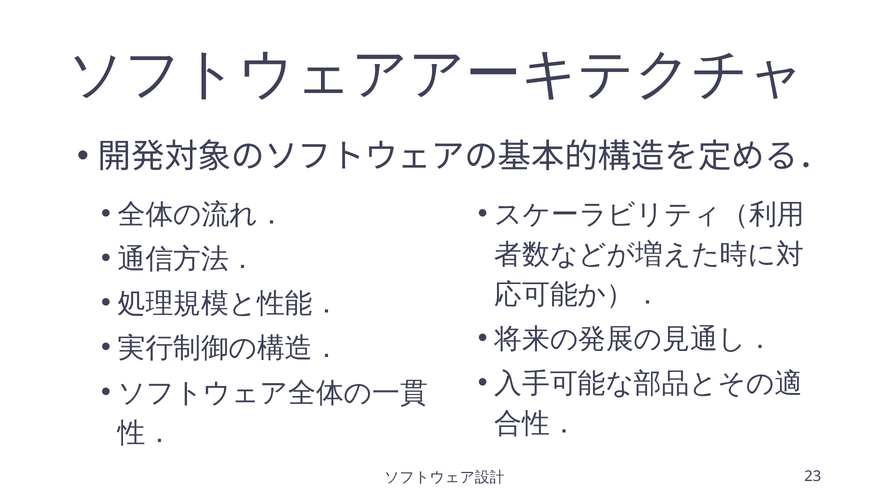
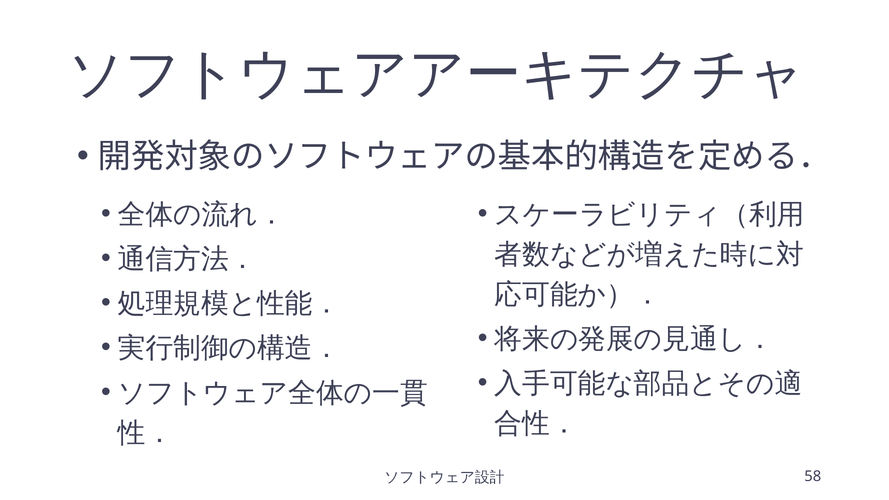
23: 23 -> 58 (813, 477)
